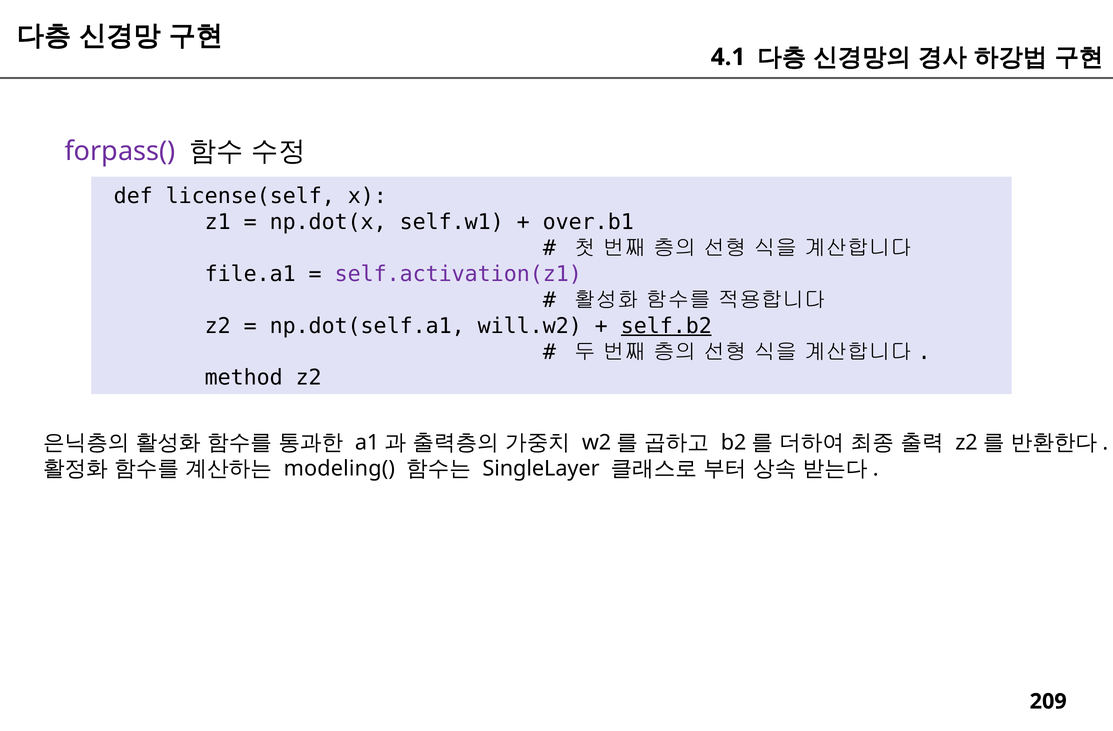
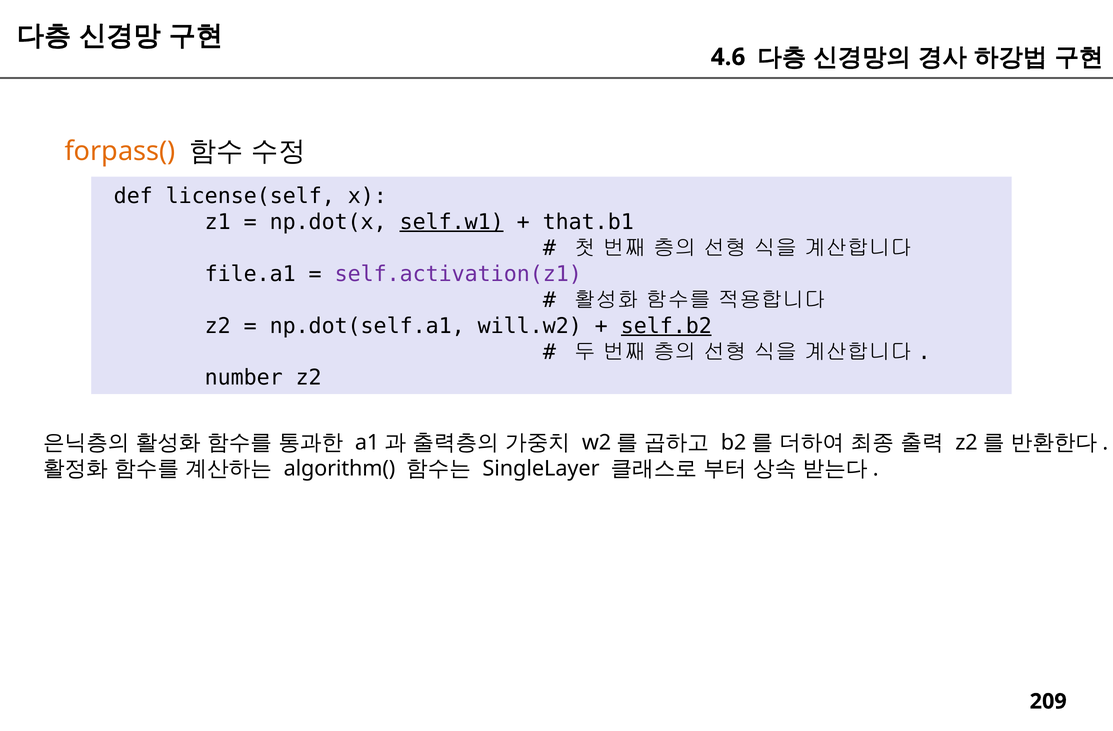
4.1: 4.1 -> 4.6 (728, 57)
forpass( colour: purple -> orange (120, 151)
self.w1 underline: none -> present (452, 222)
over.b1: over.b1 -> that.b1 (588, 222)
method: method -> number (244, 378)
modeling(: modeling( -> algorithm( (339, 469)
